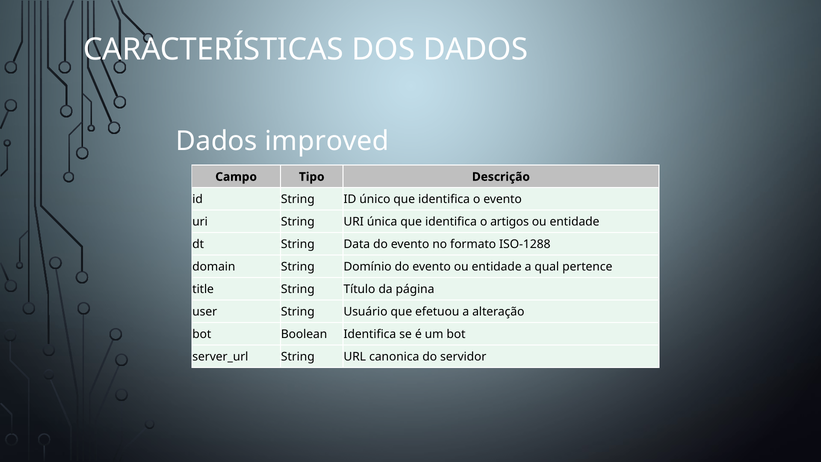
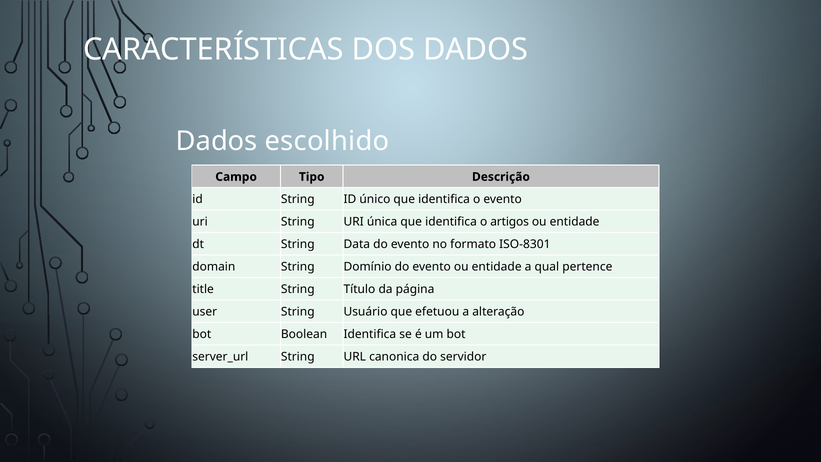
improved: improved -> escolhido (327, 141)
ISO-1288: ISO-1288 -> ISO-8301 (525, 244)
